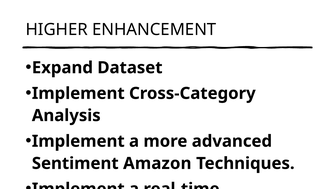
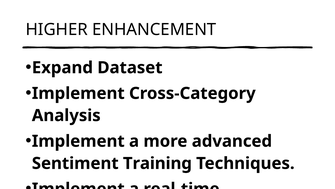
Amazon: Amazon -> Training (157, 163)
